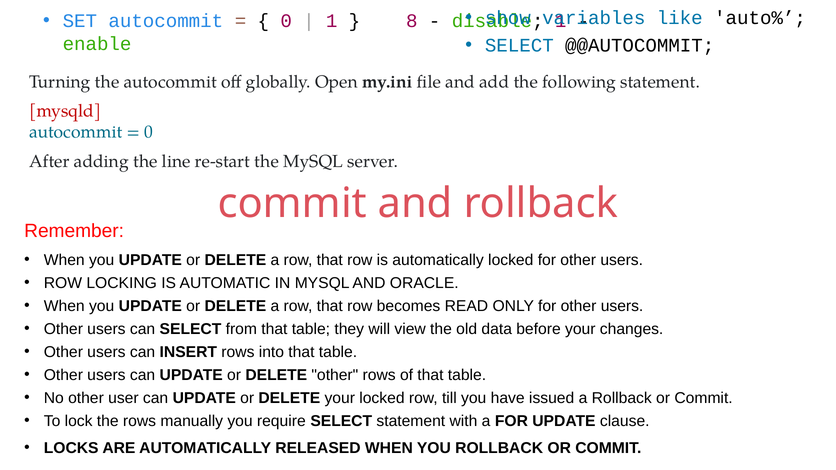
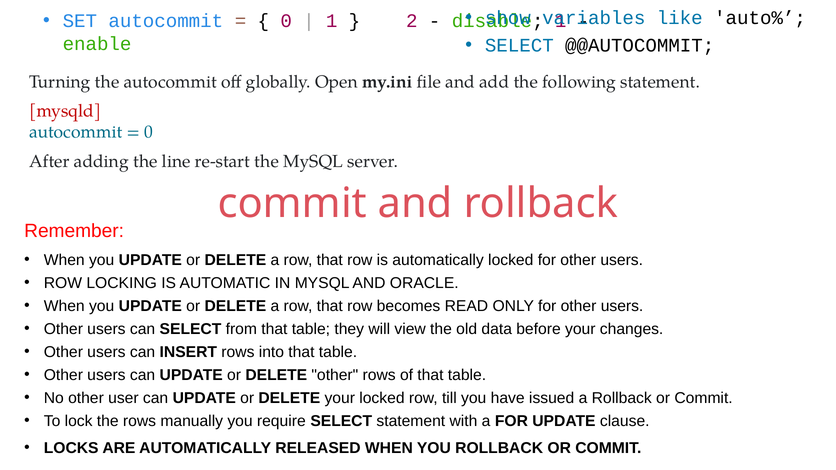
8: 8 -> 2 (412, 21)
